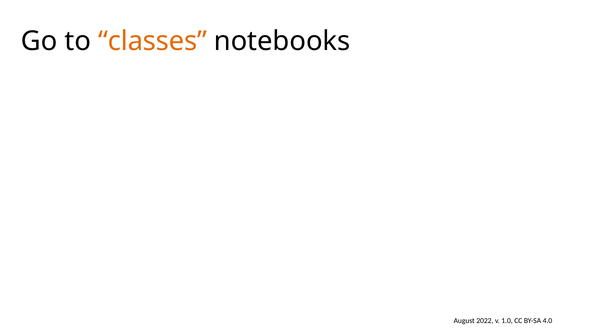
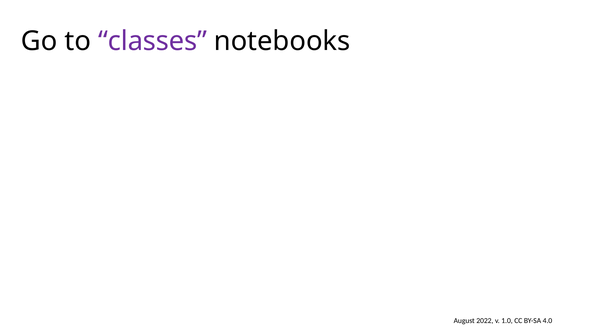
classes colour: orange -> purple (153, 41)
